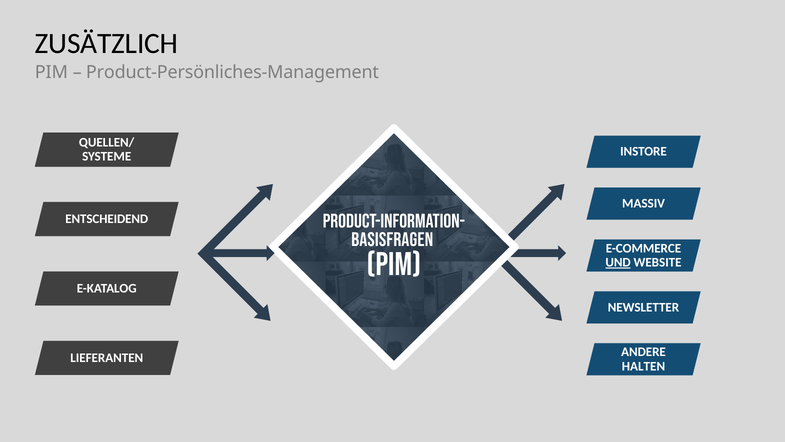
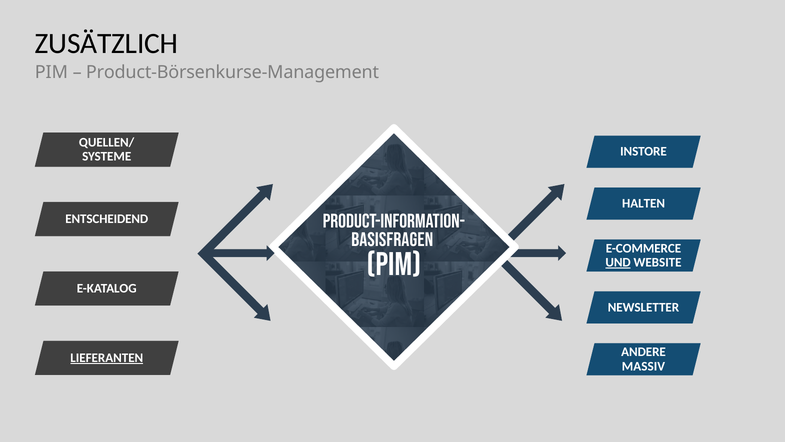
Product-Persönliches-Management: Product-Persönliches-Management -> Product-Börsenkurse-Management (232, 72)
MASSIV: MASSIV -> HALTEN (644, 203)
LIEFERANTEN underline: none -> present (107, 357)
HALTEN: HALTEN -> MASSIV (643, 366)
